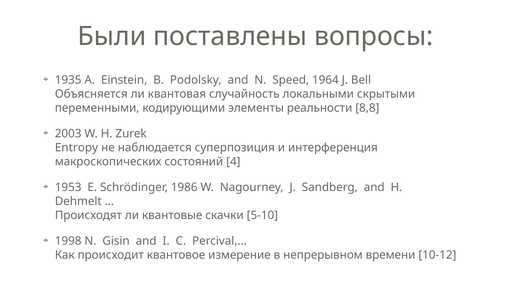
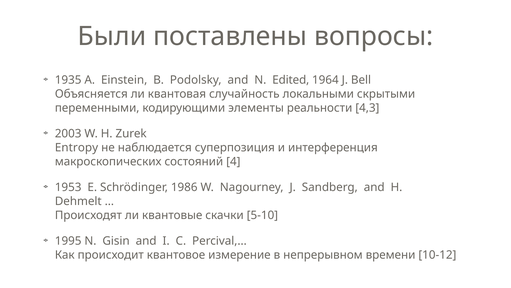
Speed: Speed -> Edited (291, 80)
8,8: 8,8 -> 4,3 (367, 108)
1998: 1998 -> 1995 (68, 241)
